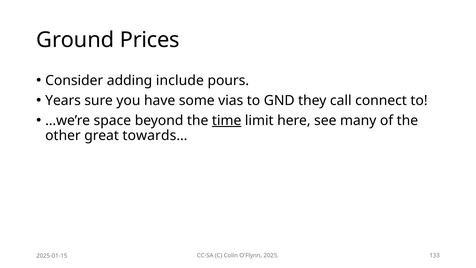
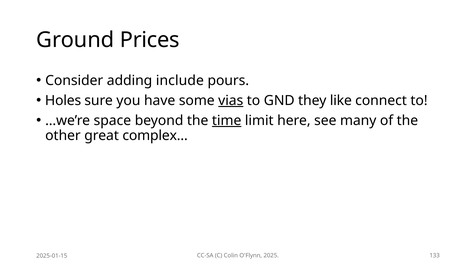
Years: Years -> Holes (63, 100)
vias underline: none -> present (231, 100)
call: call -> like (341, 100)
towards…: towards… -> complex… (155, 135)
